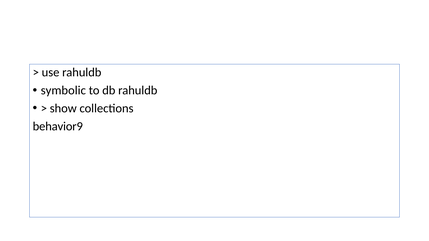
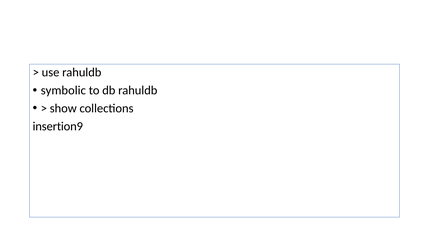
behavior9: behavior9 -> insertion9 (58, 126)
